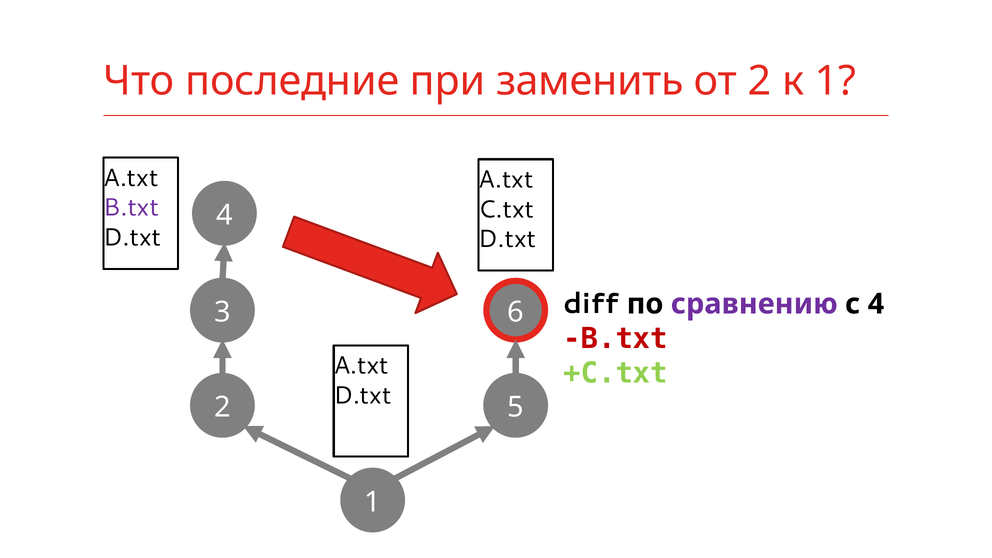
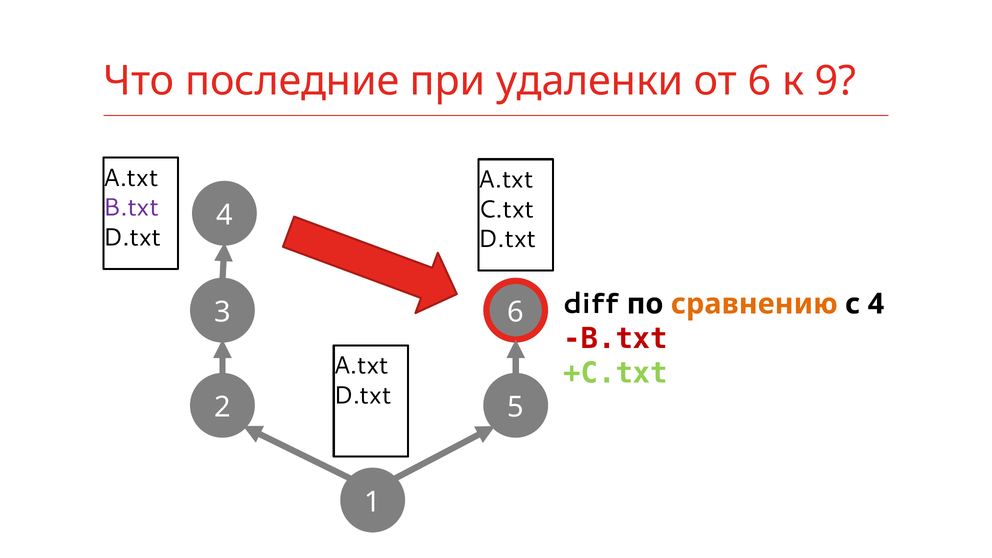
заменить: заменить -> удаленки (590, 81)
от 2: 2 -> 6 (760, 81)
к 1: 1 -> 9 (836, 81)
сравнению colour: purple -> orange (754, 304)
